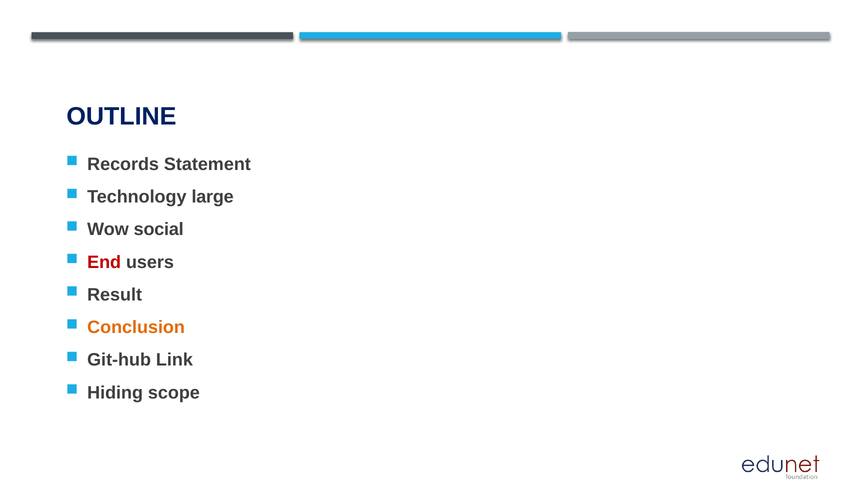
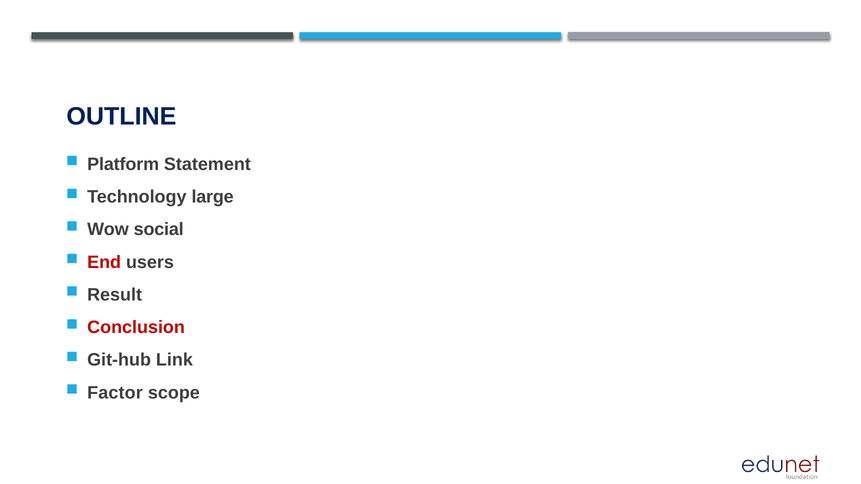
Records: Records -> Platform (123, 164)
Conclusion colour: orange -> red (136, 328)
Hiding: Hiding -> Factor (115, 393)
